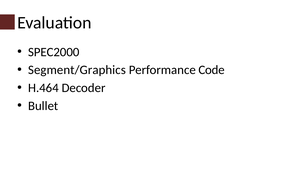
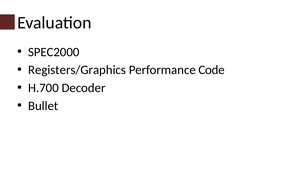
Segment/Graphics: Segment/Graphics -> Registers/Graphics (77, 70)
H.464: H.464 -> H.700 (43, 88)
